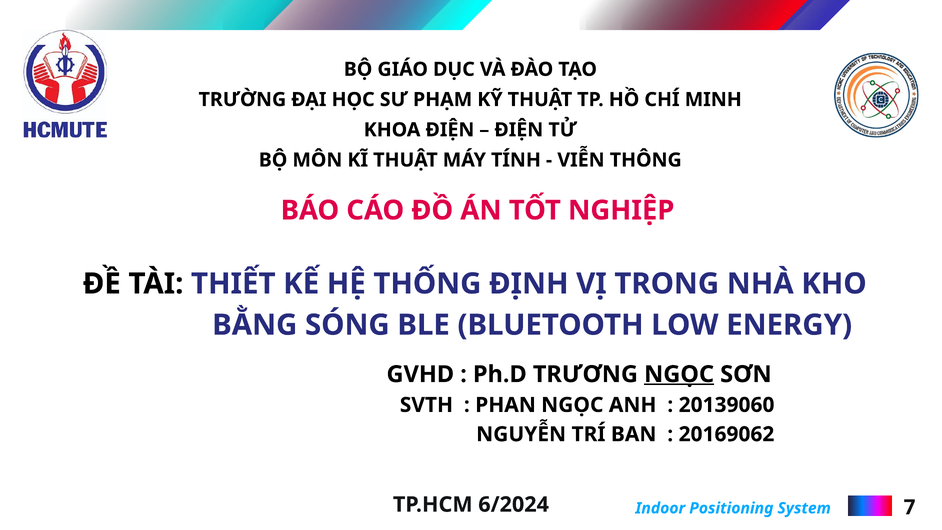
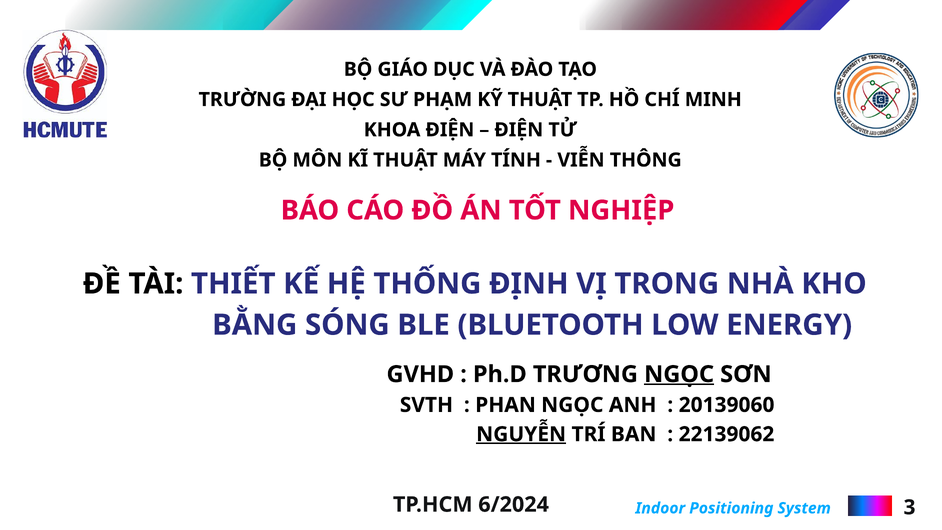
NGUYỄN underline: none -> present (521, 434)
20169062: 20169062 -> 22139062 (726, 434)
7: 7 -> 3 (910, 507)
